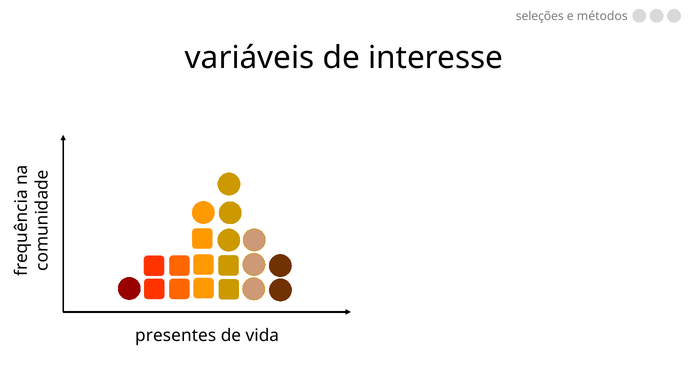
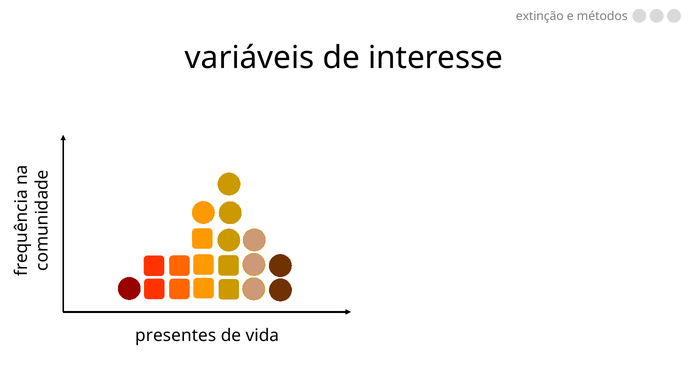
seleções: seleções -> extinção (540, 16)
